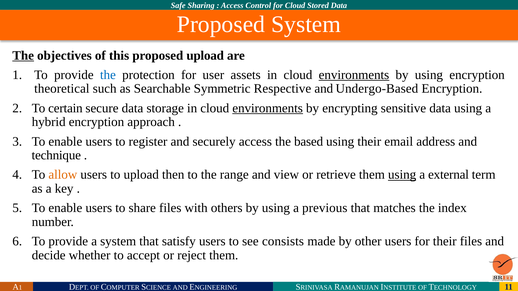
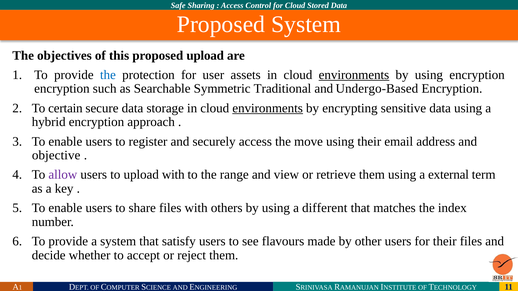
The underline: present -> none (23, 55)
theoretical: theoretical -> encryption (62, 89)
Respective: Respective -> Traditional (282, 89)
based: based -> move (309, 142)
technique: technique -> objective (56, 156)
allow colour: orange -> purple (63, 175)
upload then: then -> with (173, 175)
using underline: present -> none (402, 175)
previous: previous -> different (325, 208)
consists: consists -> flavours (283, 242)
